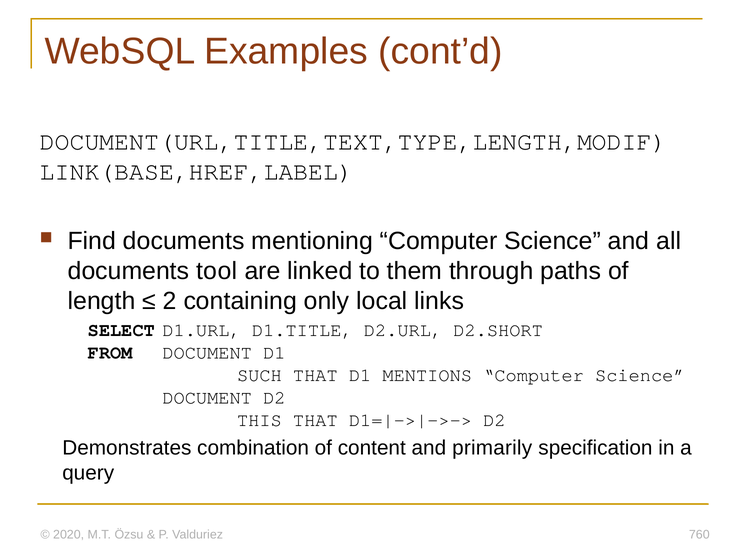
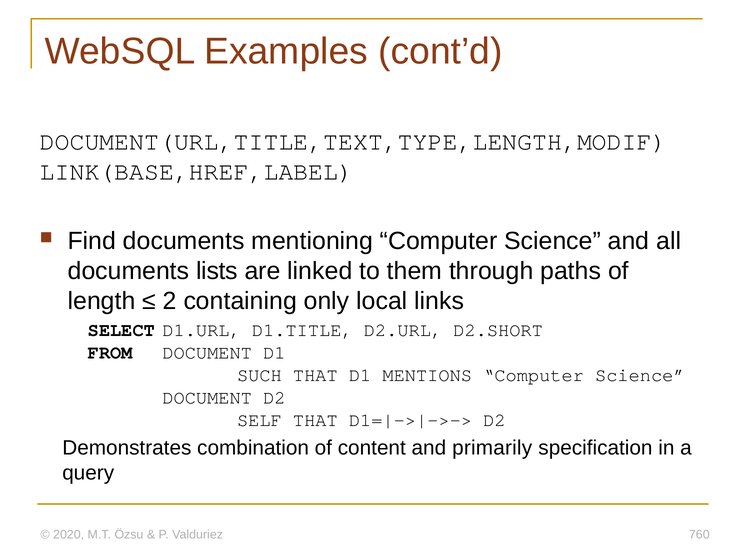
tool: tool -> lists (217, 271)
THIS: THIS -> SELF (259, 420)
